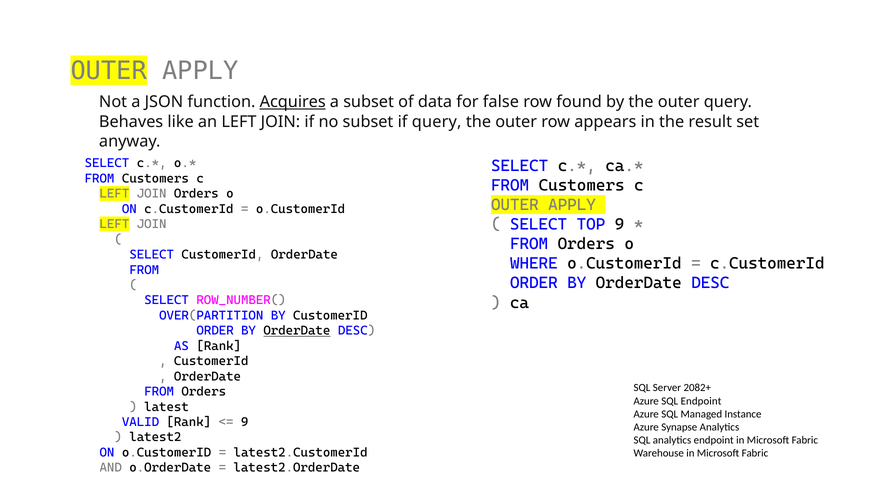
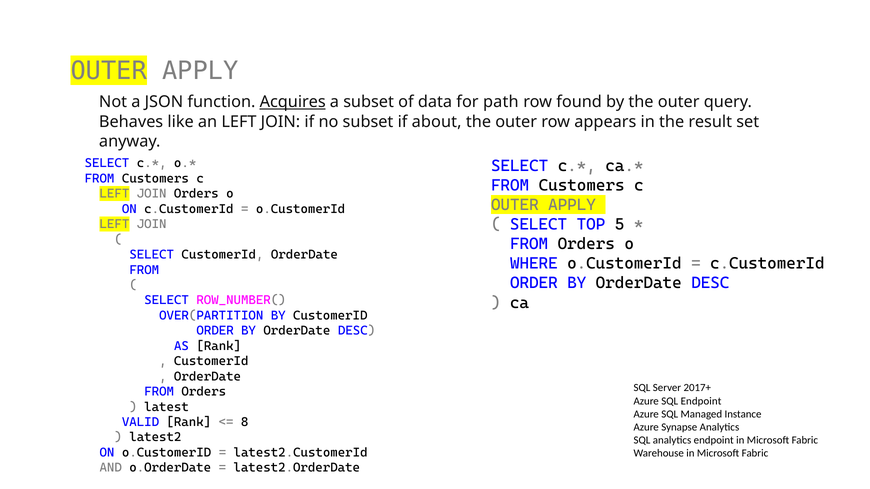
false: false -> path (501, 102)
if query: query -> about (437, 122)
TOP 9: 9 -> 5 (620, 225)
OrderDate underline: present -> none (297, 331)
2082+: 2082+ -> 2017+ (697, 388)
9: 9 -> 8 (245, 422)
